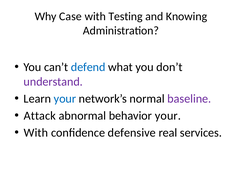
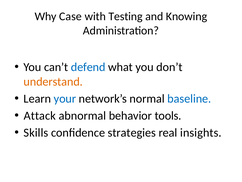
understand colour: purple -> orange (53, 82)
baseline colour: purple -> blue (189, 98)
behavior your: your -> tools (168, 115)
With: With -> Skills (36, 132)
defensive: defensive -> strategies (132, 132)
services: services -> insights (201, 132)
